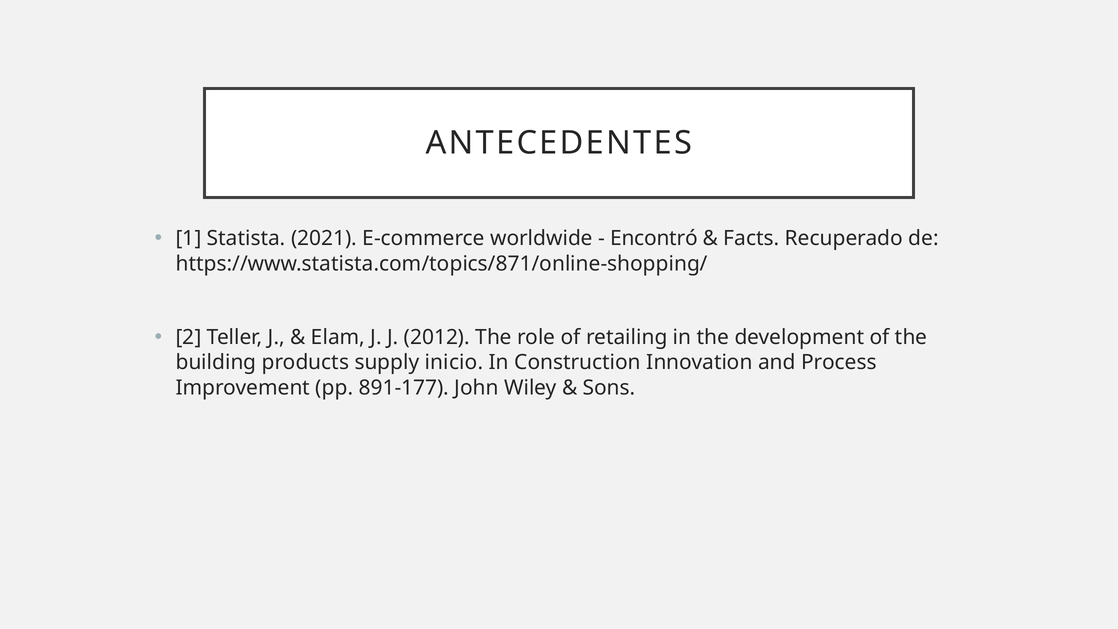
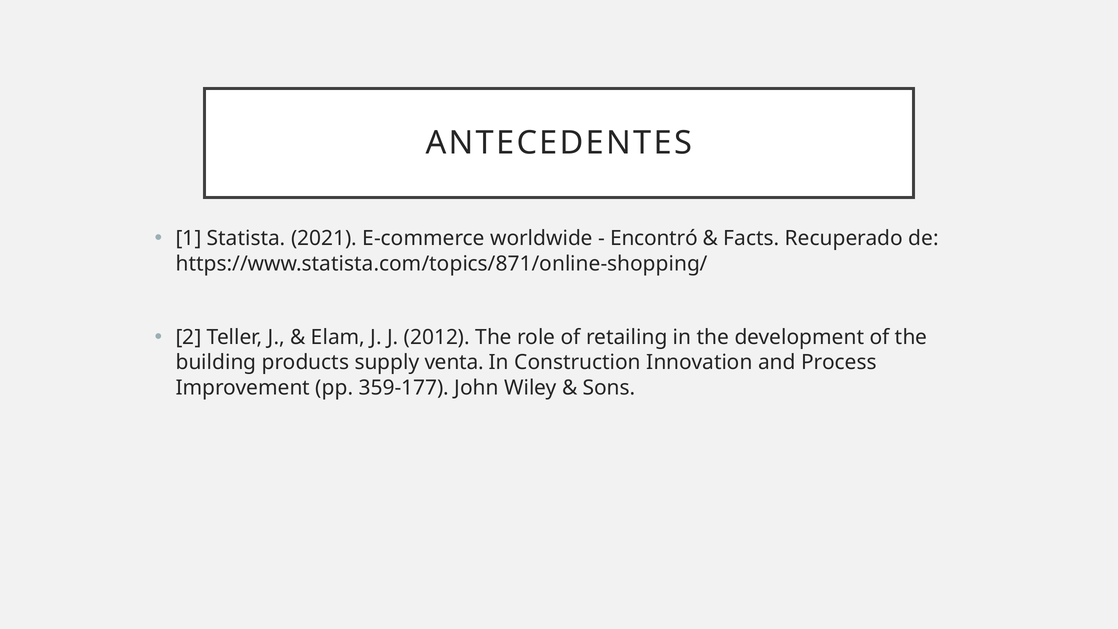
inicio: inicio -> venta (454, 362)
891-177: 891-177 -> 359-177 (404, 388)
